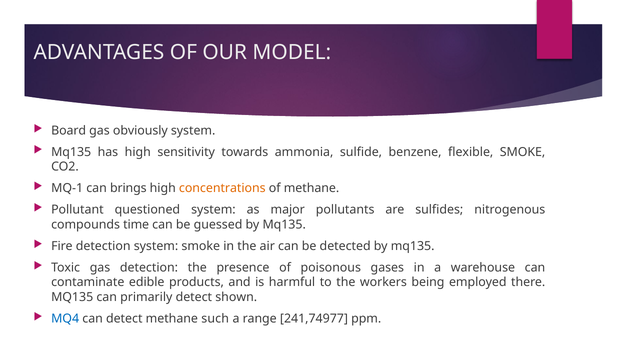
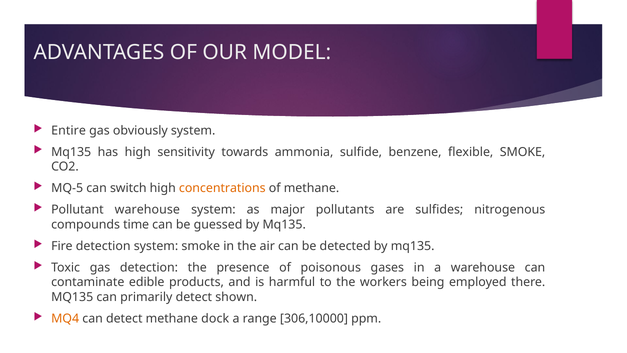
Board: Board -> Entire (69, 130)
MQ-1: MQ-1 -> MQ-5 (67, 188)
brings: brings -> switch (128, 188)
Pollutant questioned: questioned -> warehouse (147, 210)
MQ4 colour: blue -> orange (65, 318)
such: such -> dock (215, 318)
241,74977: 241,74977 -> 306,10000 (314, 318)
